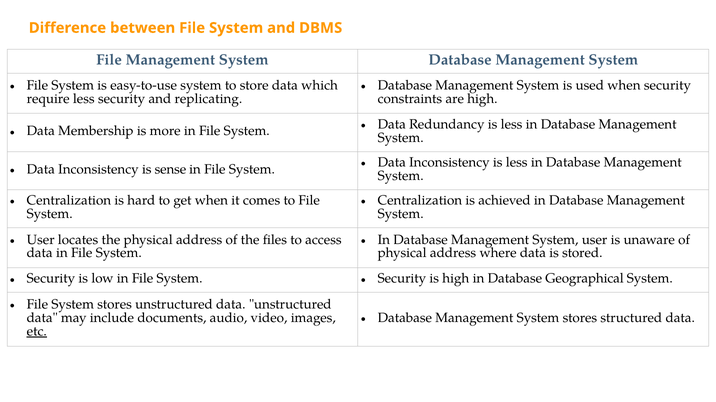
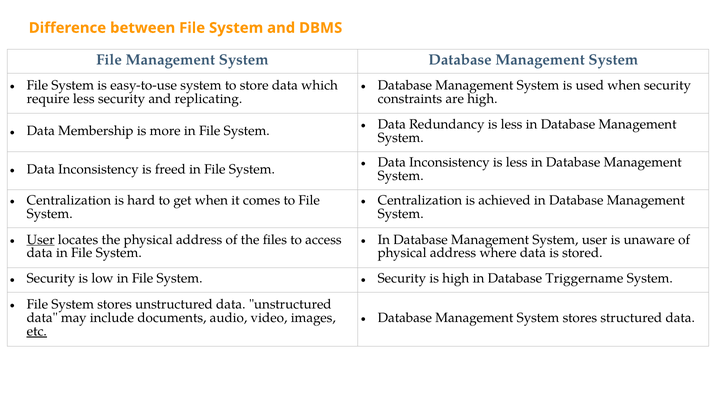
sense: sense -> freed (170, 169)
User underline: none -> present (41, 240)
Geographical: Geographical -> Triggername (584, 279)
